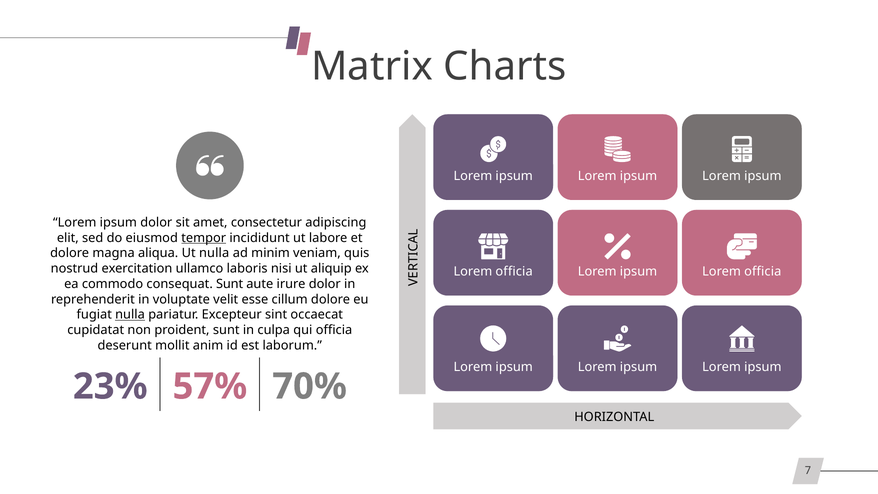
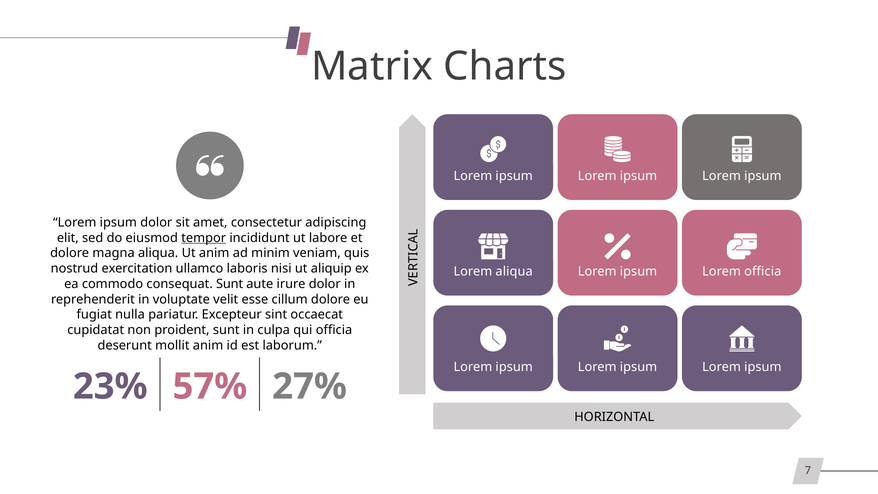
Ut nulla: nulla -> anim (214, 253)
officia: officia -> aliqua (514, 271)
nulla underline: present -> none (130, 315)
70%: 70% -> 27% (310, 386)
